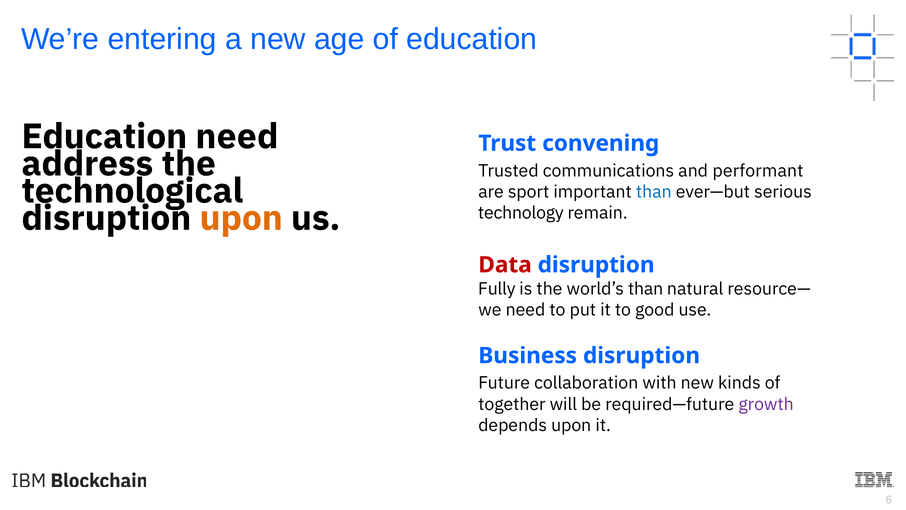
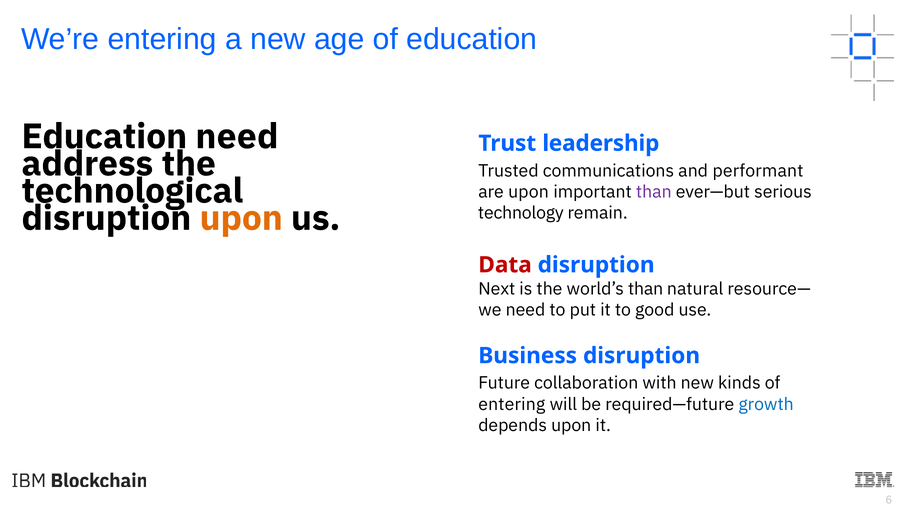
convening: convening -> leadership (601, 143)
are sport: sport -> upon (528, 192)
than colour: blue -> purple (654, 192)
Fully: Fully -> Next (497, 289)
together: together -> entering (512, 404)
growth colour: purple -> blue (766, 404)
